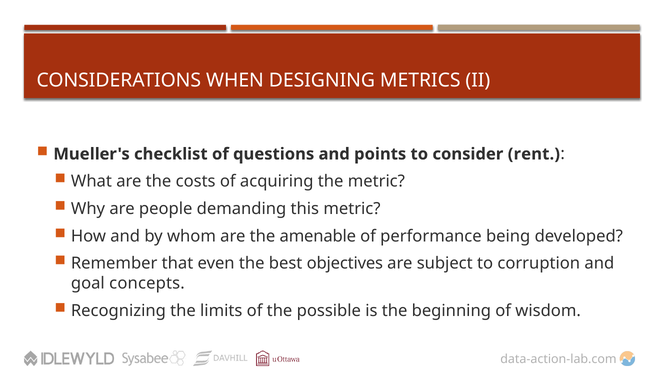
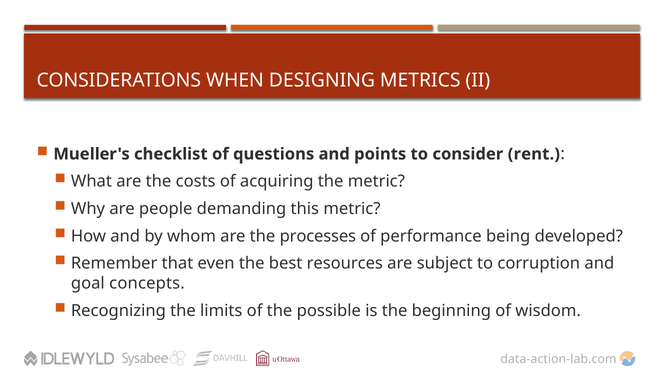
amenable: amenable -> processes (318, 236)
objectives: objectives -> resources (345, 264)
